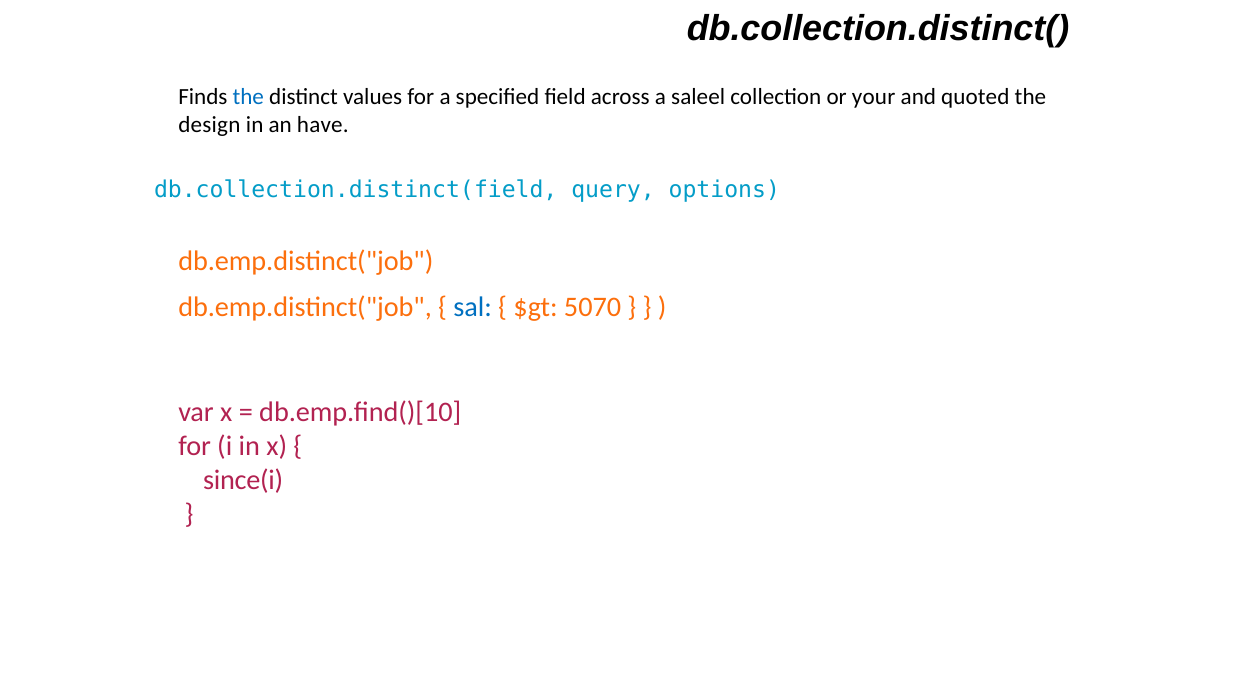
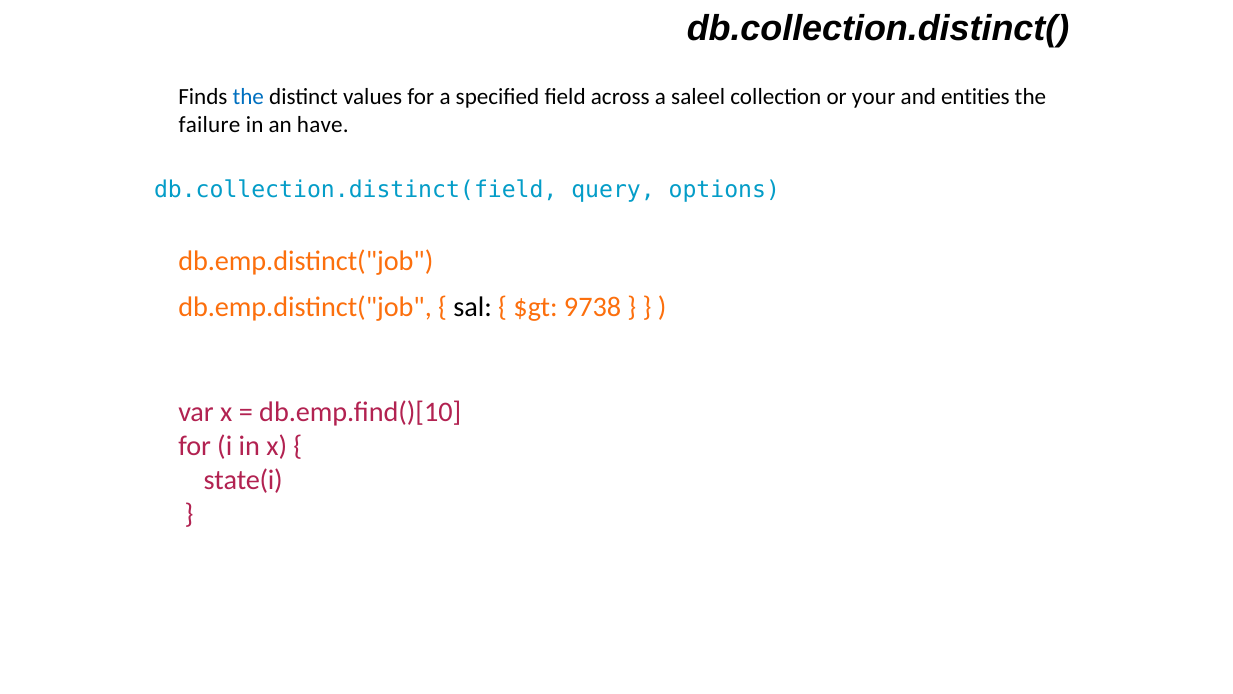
quoted: quoted -> entities (975, 97)
design: design -> failure (209, 125)
sal colour: blue -> black (473, 307)
5070: 5070 -> 9738 (593, 307)
since(i: since(i -> state(i (243, 480)
